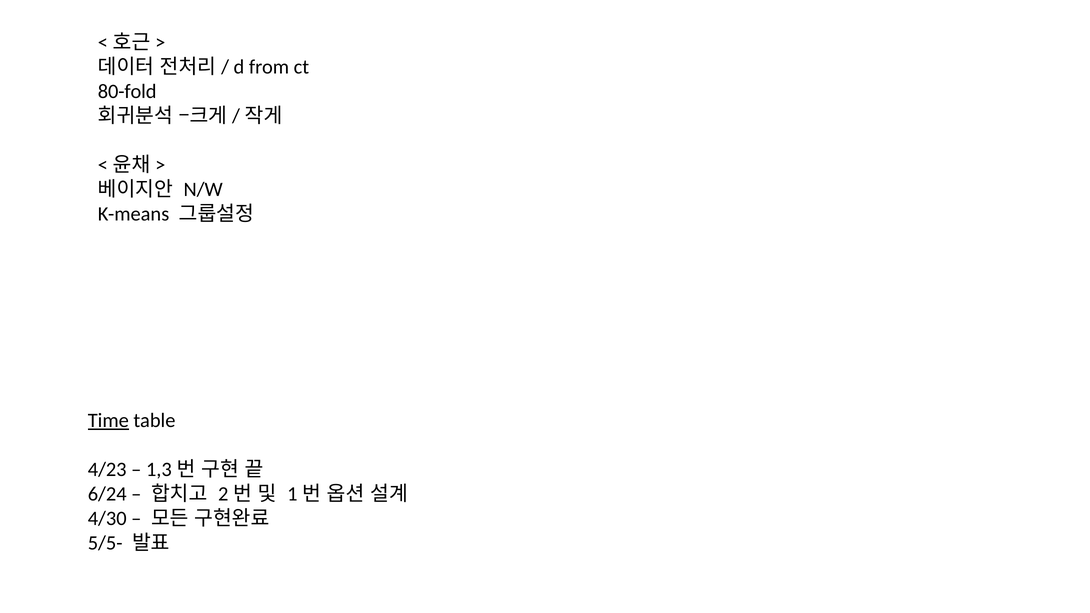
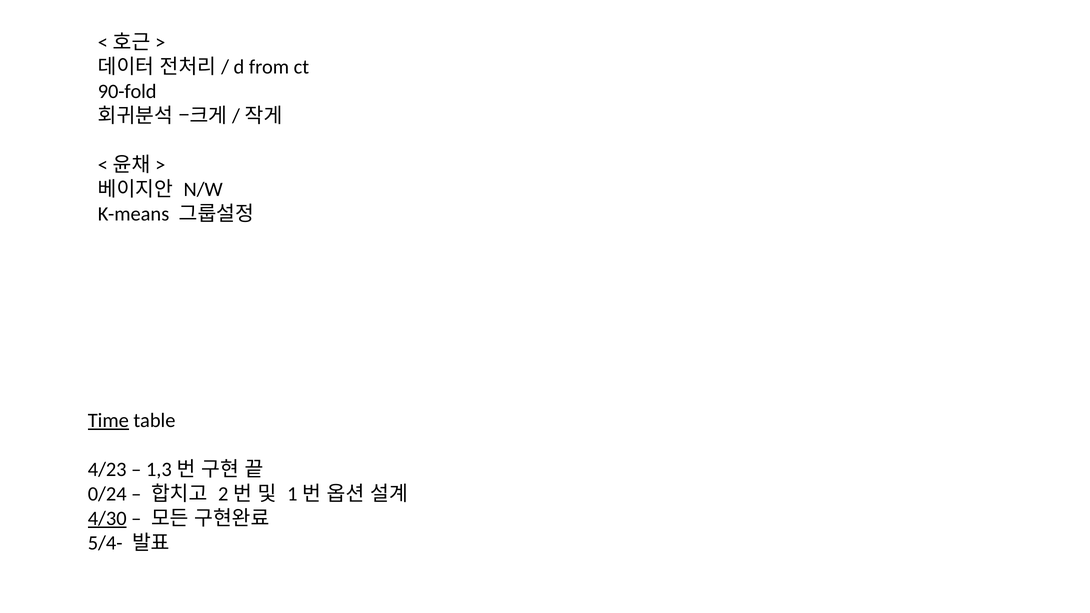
80-fold: 80-fold -> 90-fold (127, 91)
6/24: 6/24 -> 0/24 (107, 494)
4/30 underline: none -> present (107, 519)
5/5-: 5/5- -> 5/4- (105, 543)
